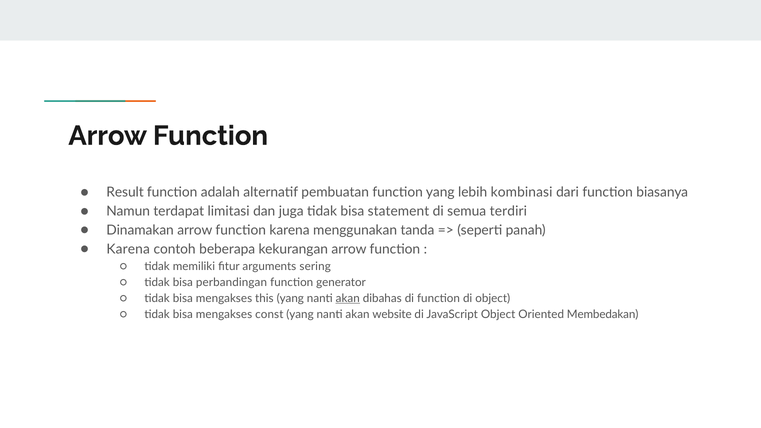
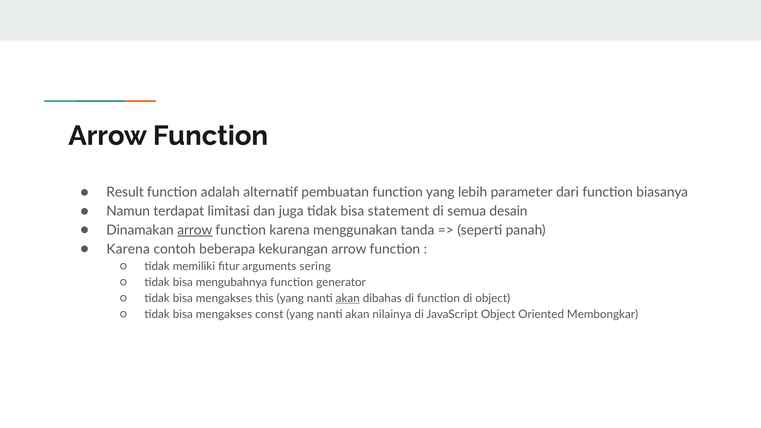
kombinasi: kombinasi -> parameter (522, 192)
terdiri: terdiri -> desain (509, 211)
arrow underline: none -> present (195, 230)
perbandingan: perbandingan -> mengubahnya (232, 282)
website: website -> nilainya (392, 314)
Membedakan: Membedakan -> Membongkar (603, 314)
